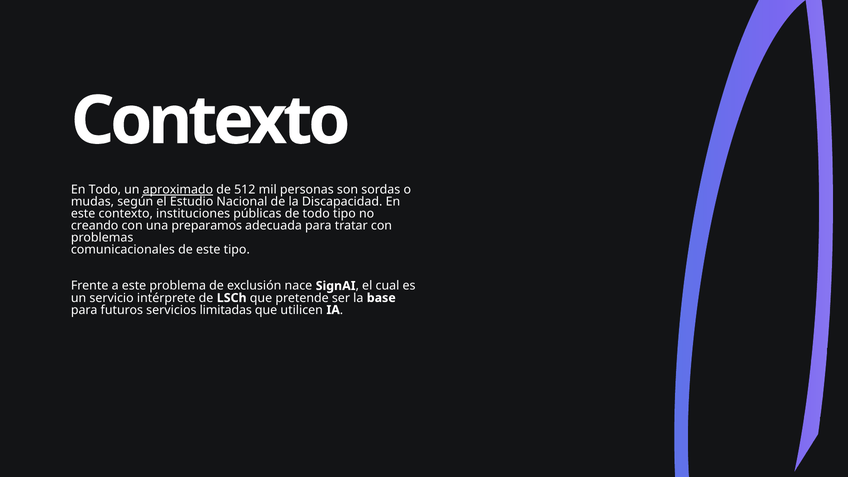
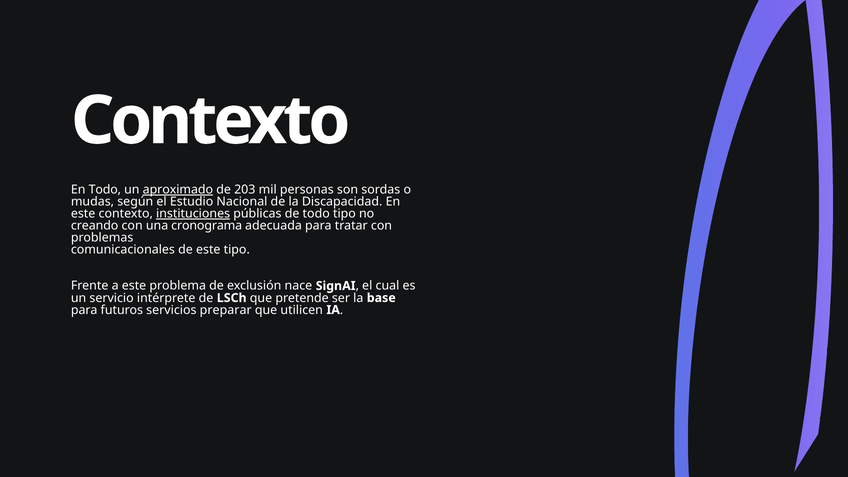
512: 512 -> 203 (245, 190)
instituciones underline: none -> present (193, 214)
preparamos: preparamos -> cronograma (207, 226)
limitadas: limitadas -> preparar (226, 310)
